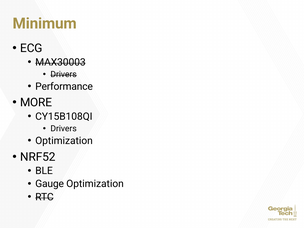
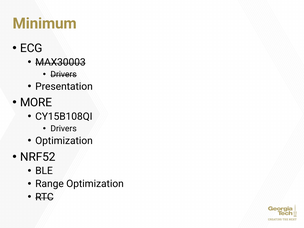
Performance: Performance -> Presentation (64, 86)
Gauge: Gauge -> Range (50, 184)
